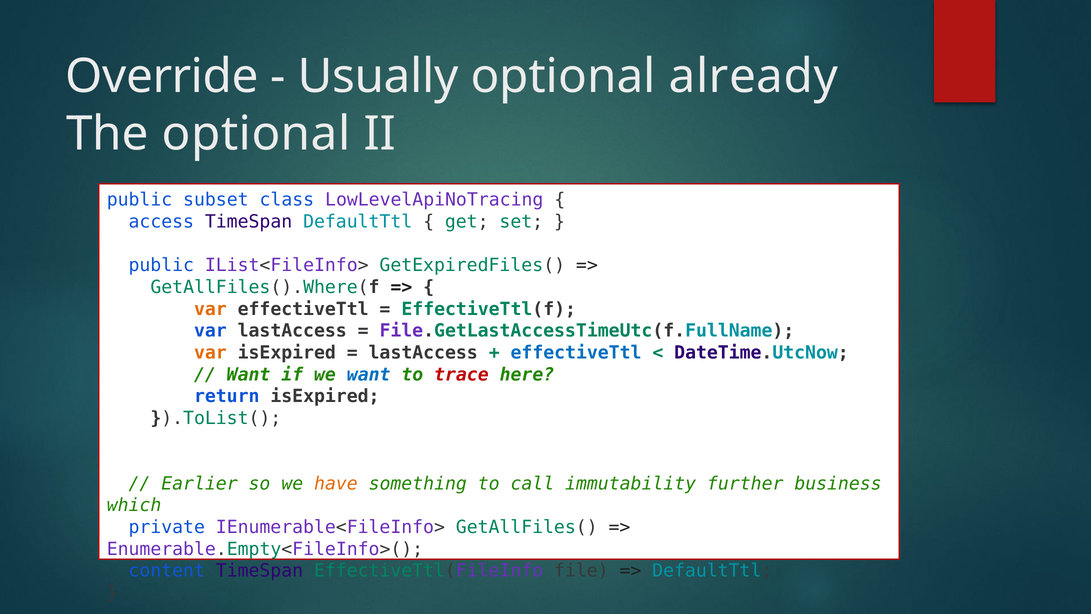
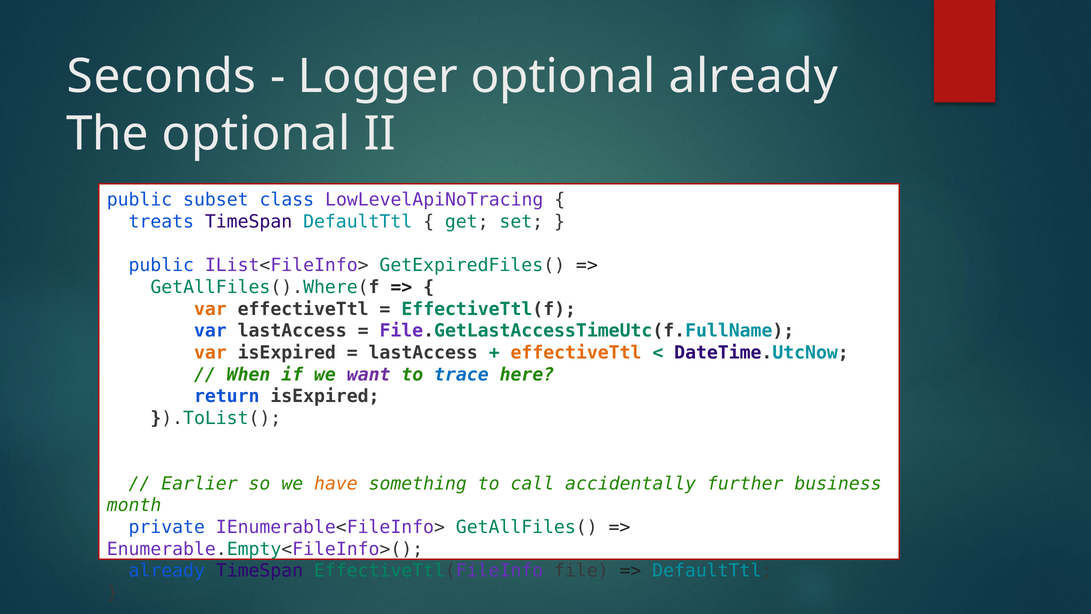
Override: Override -> Seconds (162, 77)
Usually: Usually -> Logger (378, 77)
access: access -> treats (161, 222)
effectiveTtl colour: blue -> orange (576, 353)
Want: Want -> When (249, 374)
want colour: blue -> purple (369, 374)
trace colour: red -> blue (461, 374)
immutability: immutability -> accidentally (631, 483)
which: which -> month (134, 505)
content: content -> already (167, 571)
